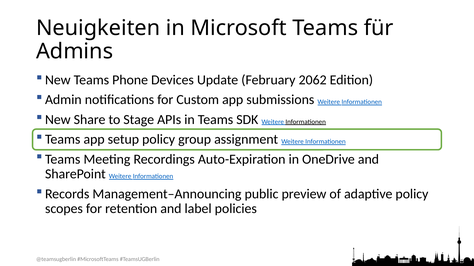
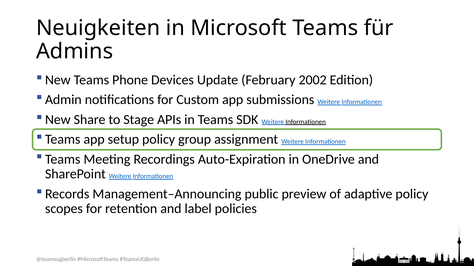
2062: 2062 -> 2002 (313, 80)
